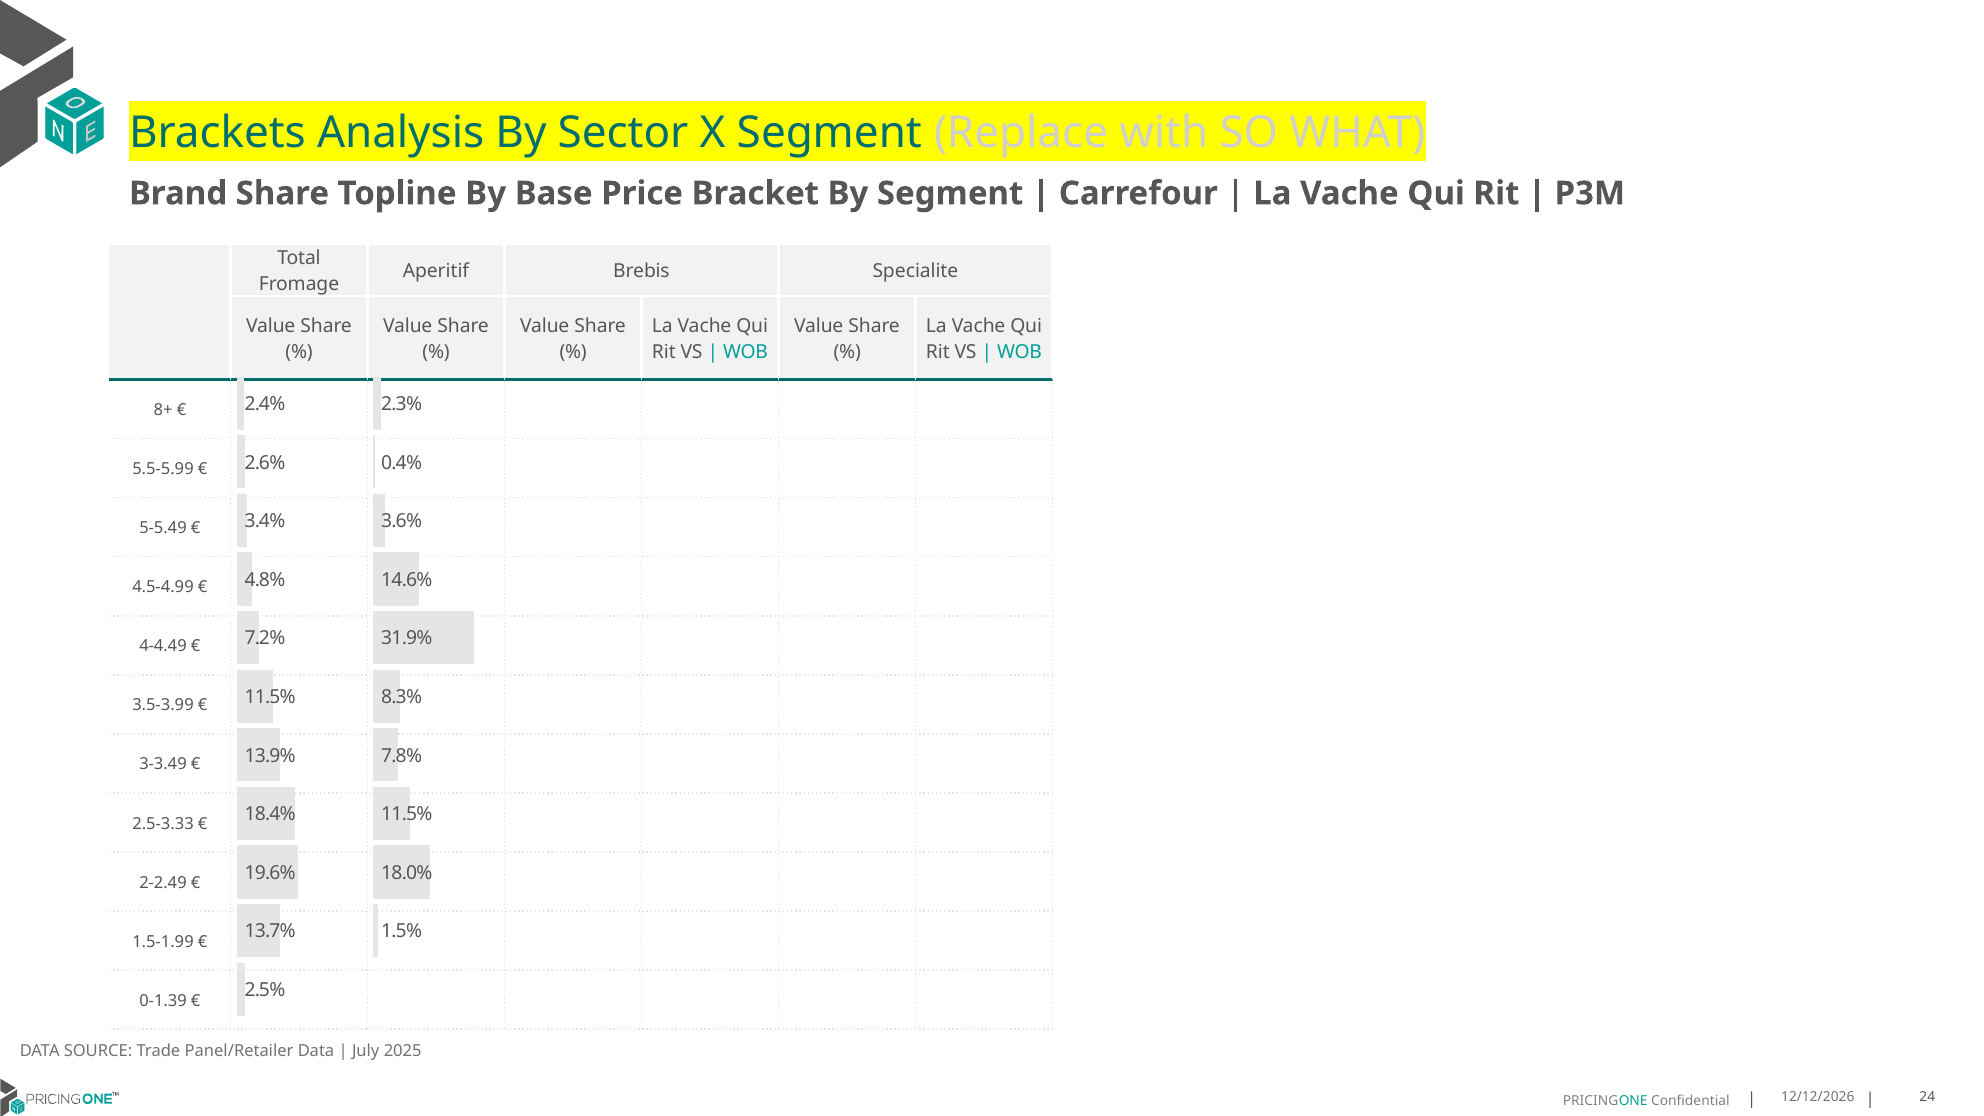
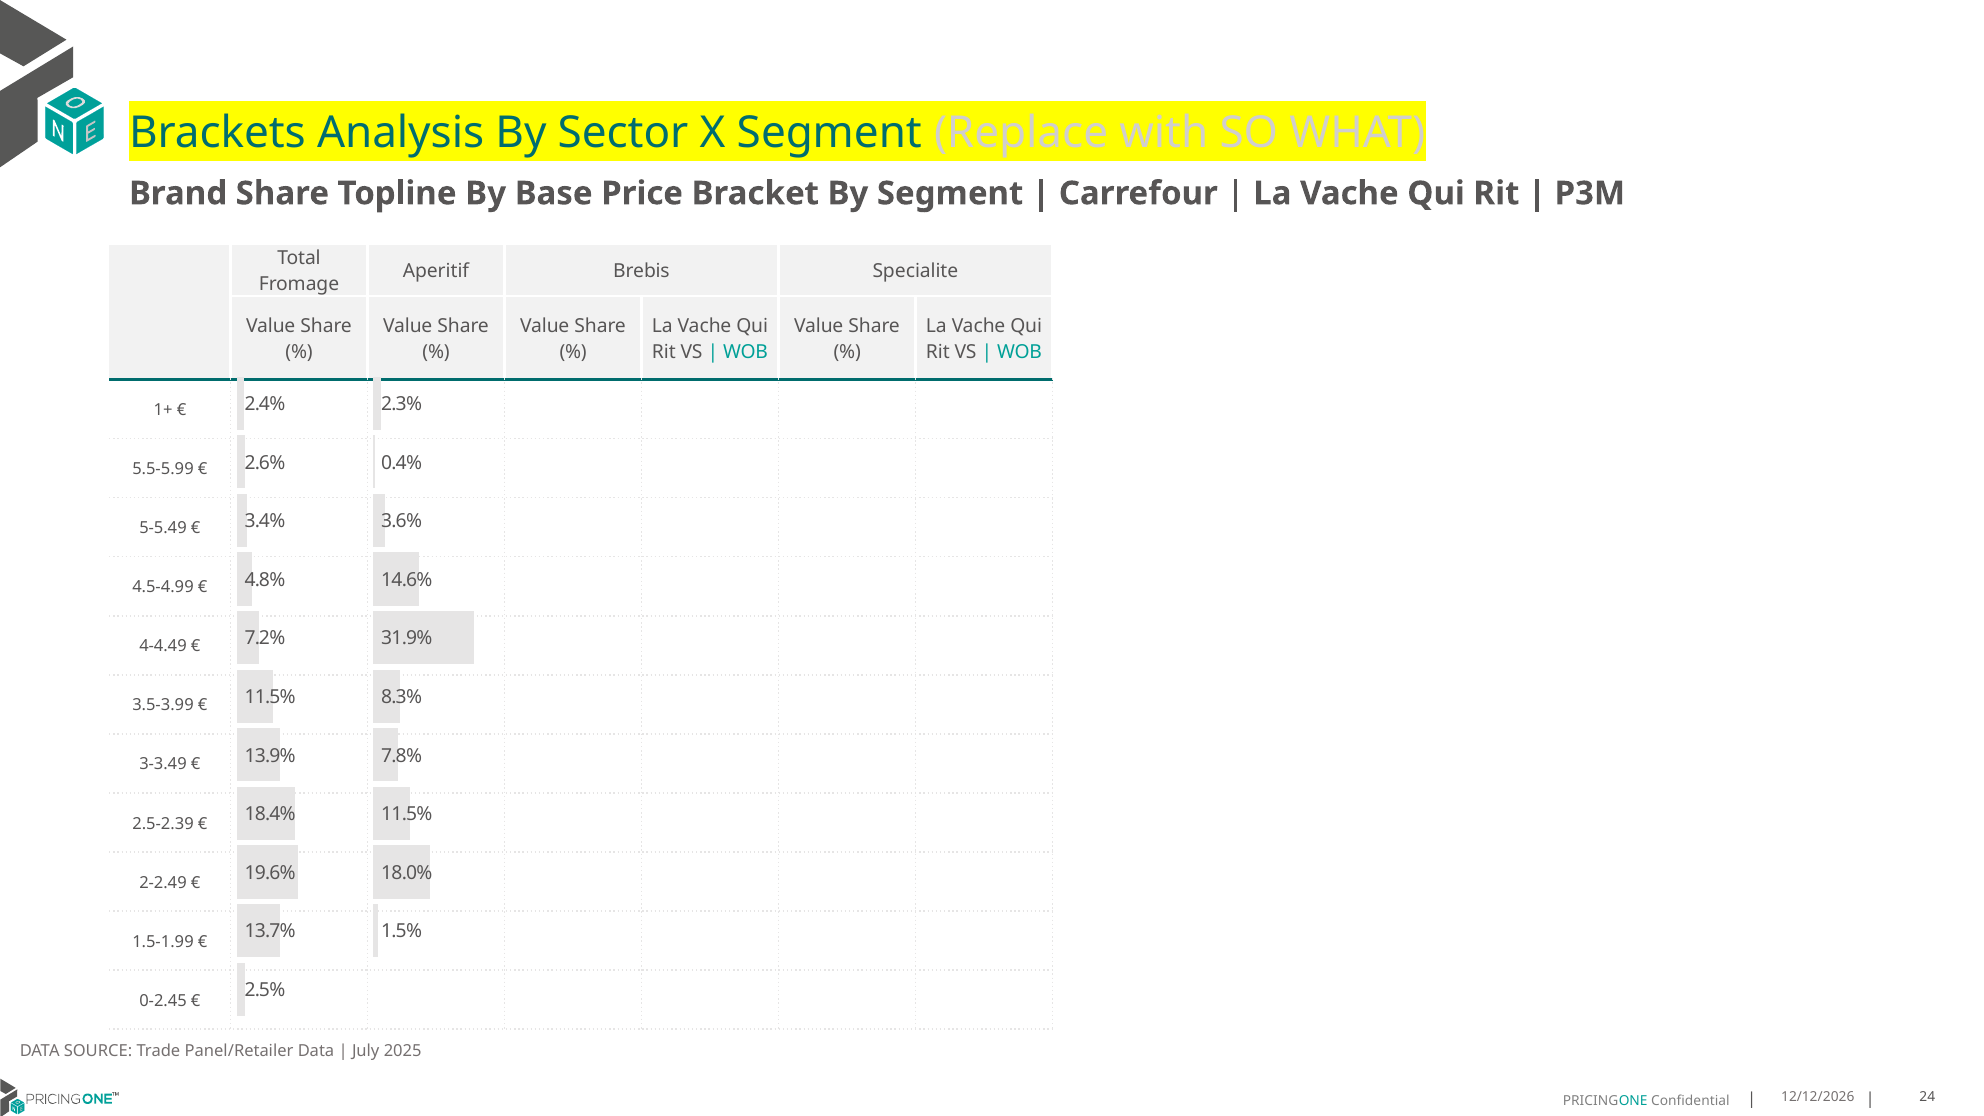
8+: 8+ -> 1+ (163, 410)
2.5-3.33: 2.5-3.33 -> 2.5-2.39 (163, 824)
0-1.39: 0-1.39 -> 0-2.45 (163, 1001)
